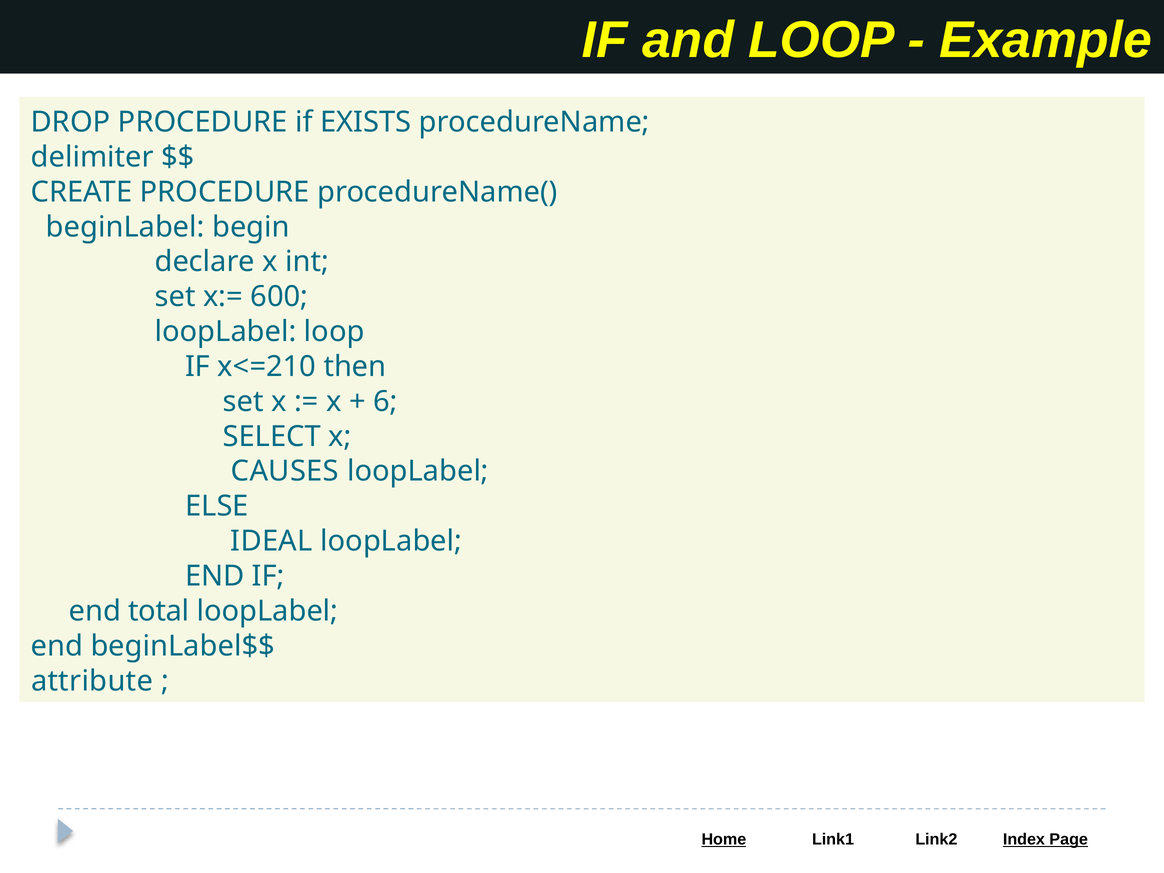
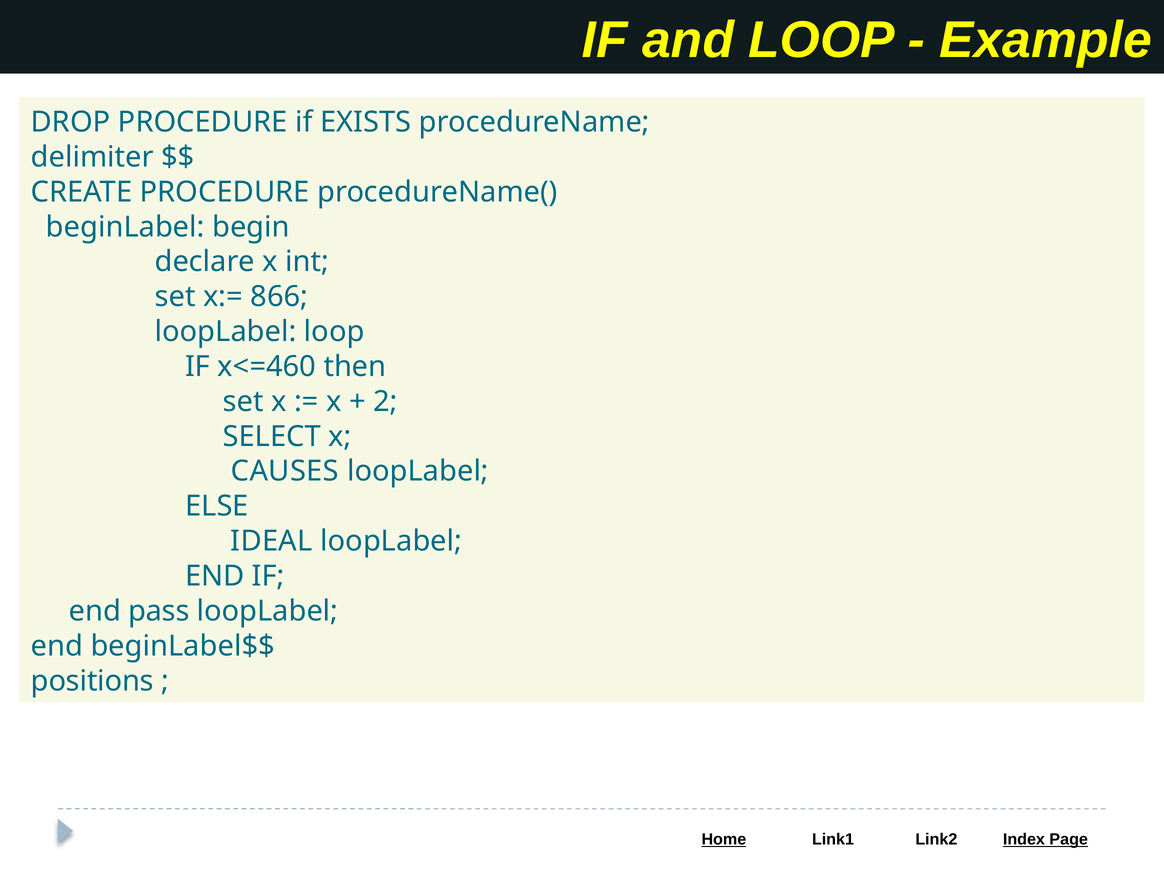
600: 600 -> 866 (279, 297)
x<=210: x<=210 -> x<=460 (267, 367)
6: 6 -> 2 (386, 402)
total: total -> pass (159, 611)
attribute: attribute -> positions (92, 681)
